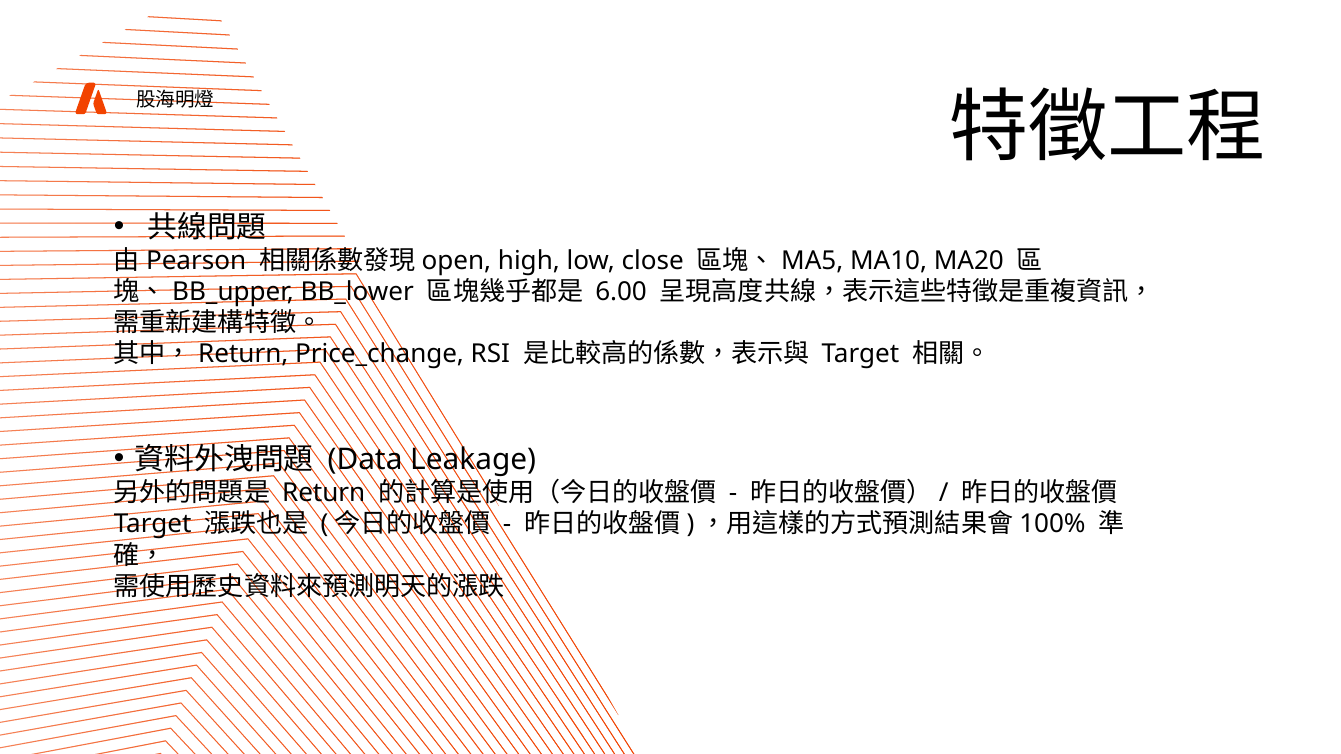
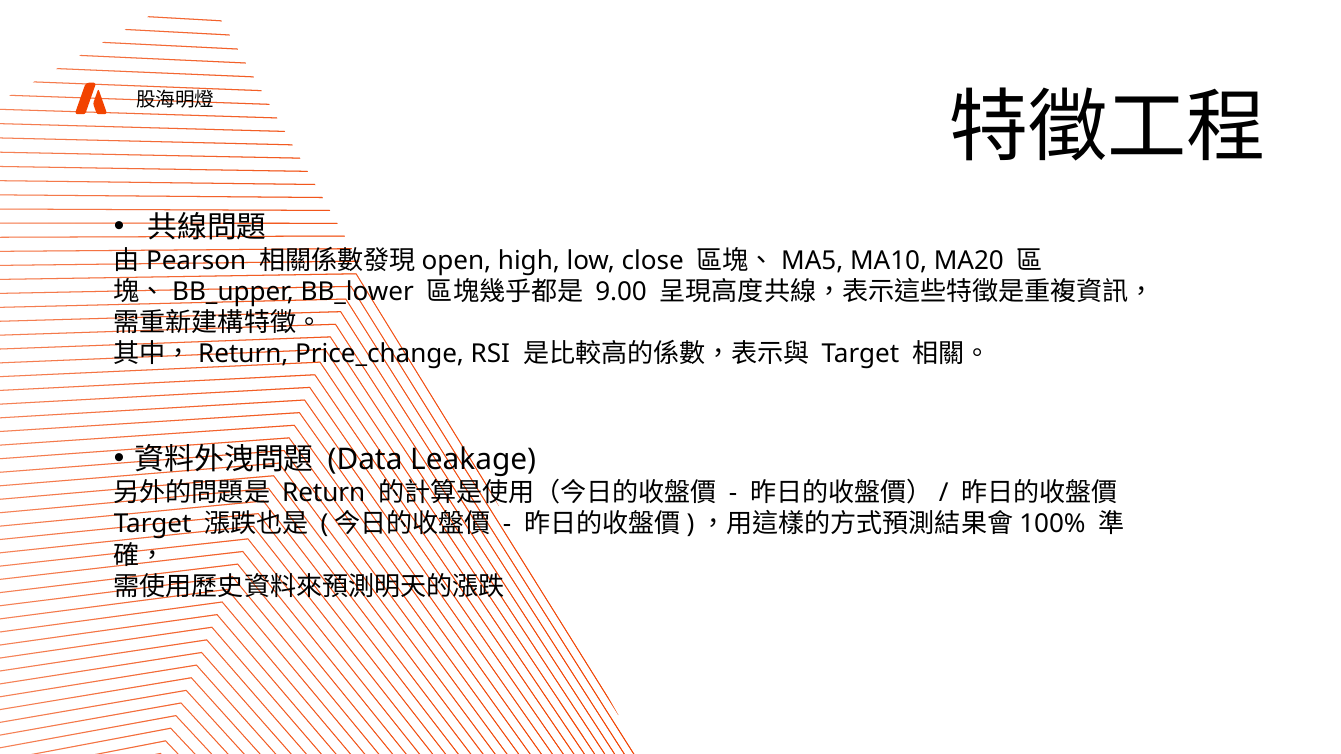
6.00: 6.00 -> 9.00 (621, 292)
